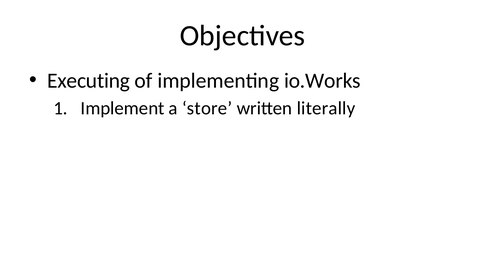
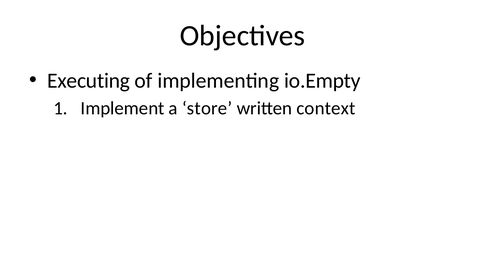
io.Works: io.Works -> io.Empty (322, 81)
literally: literally -> context (326, 108)
